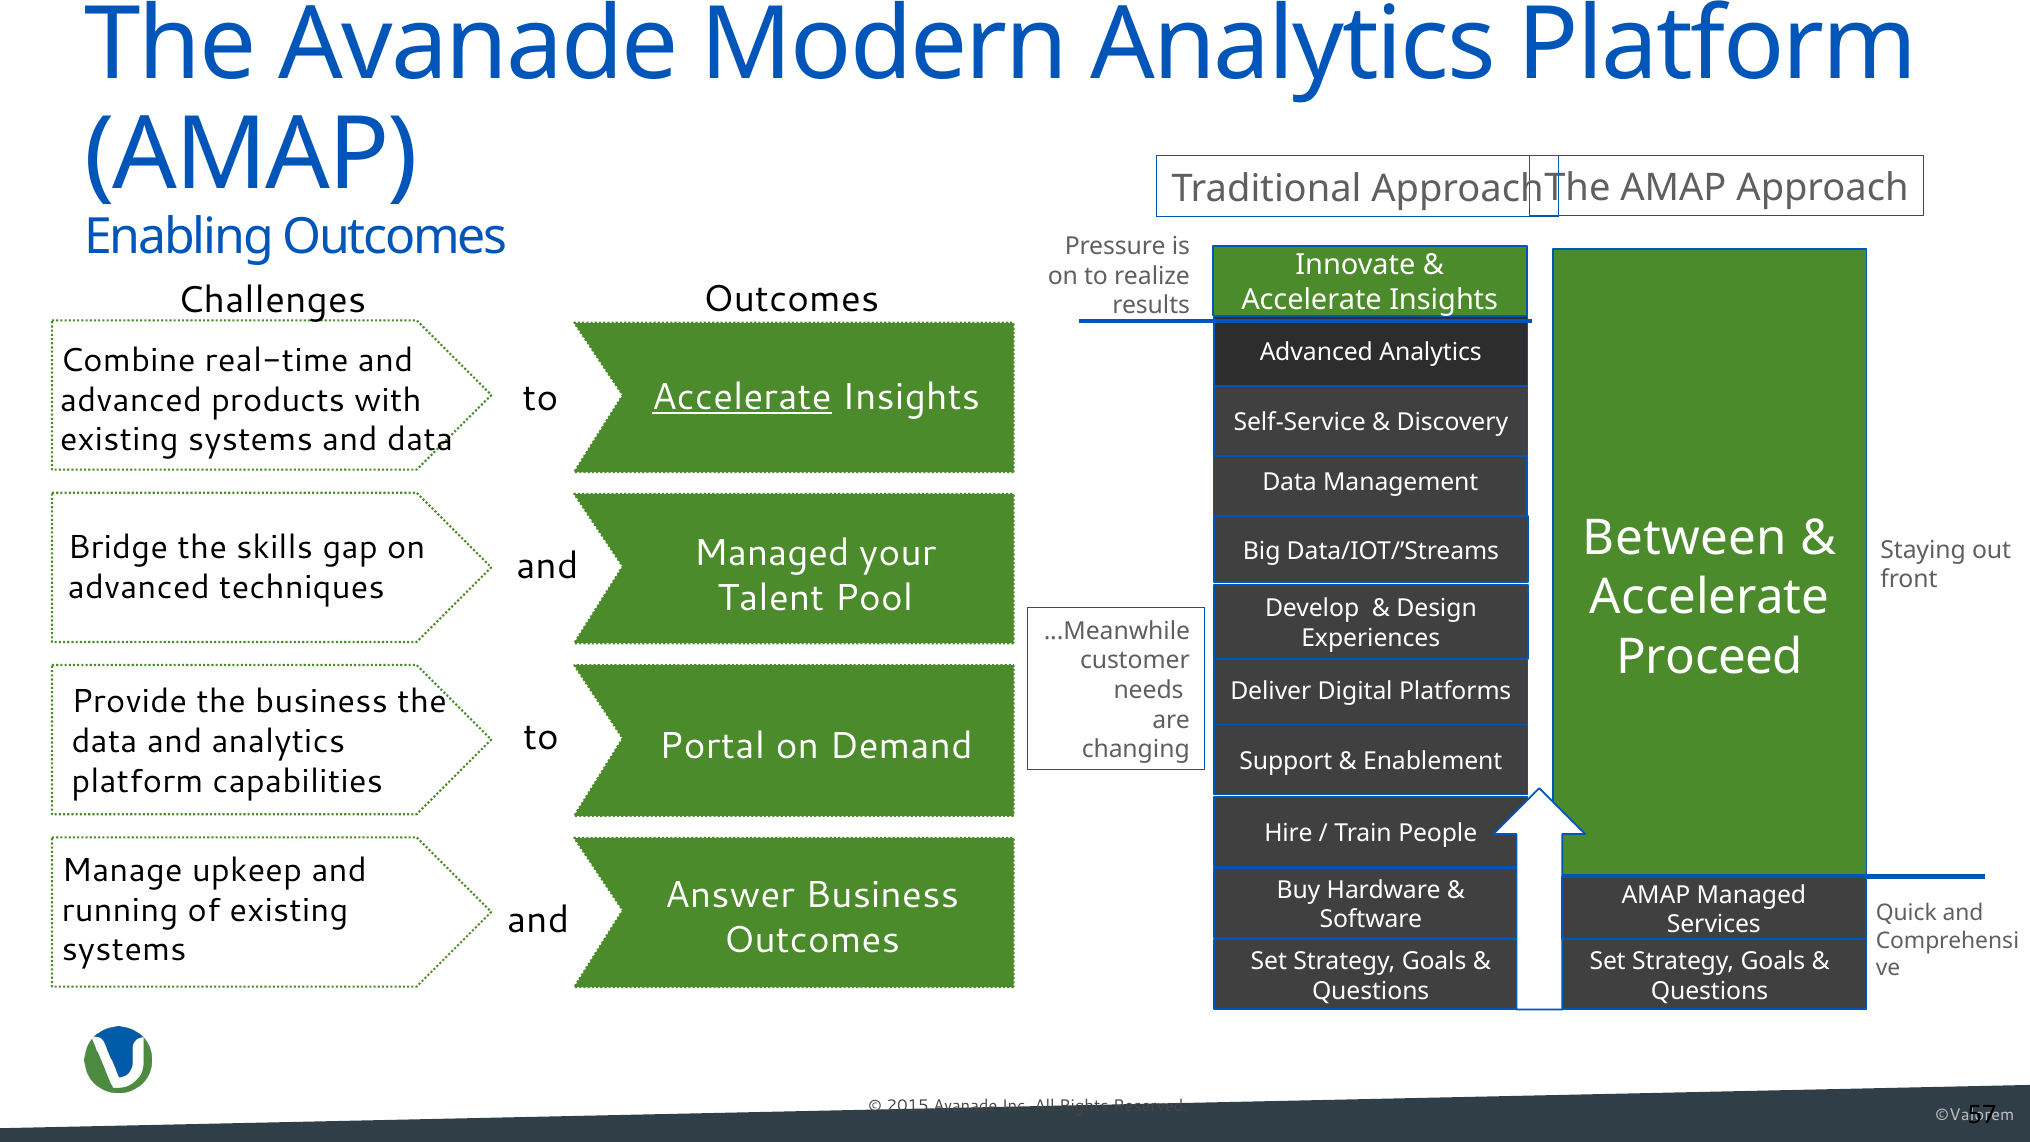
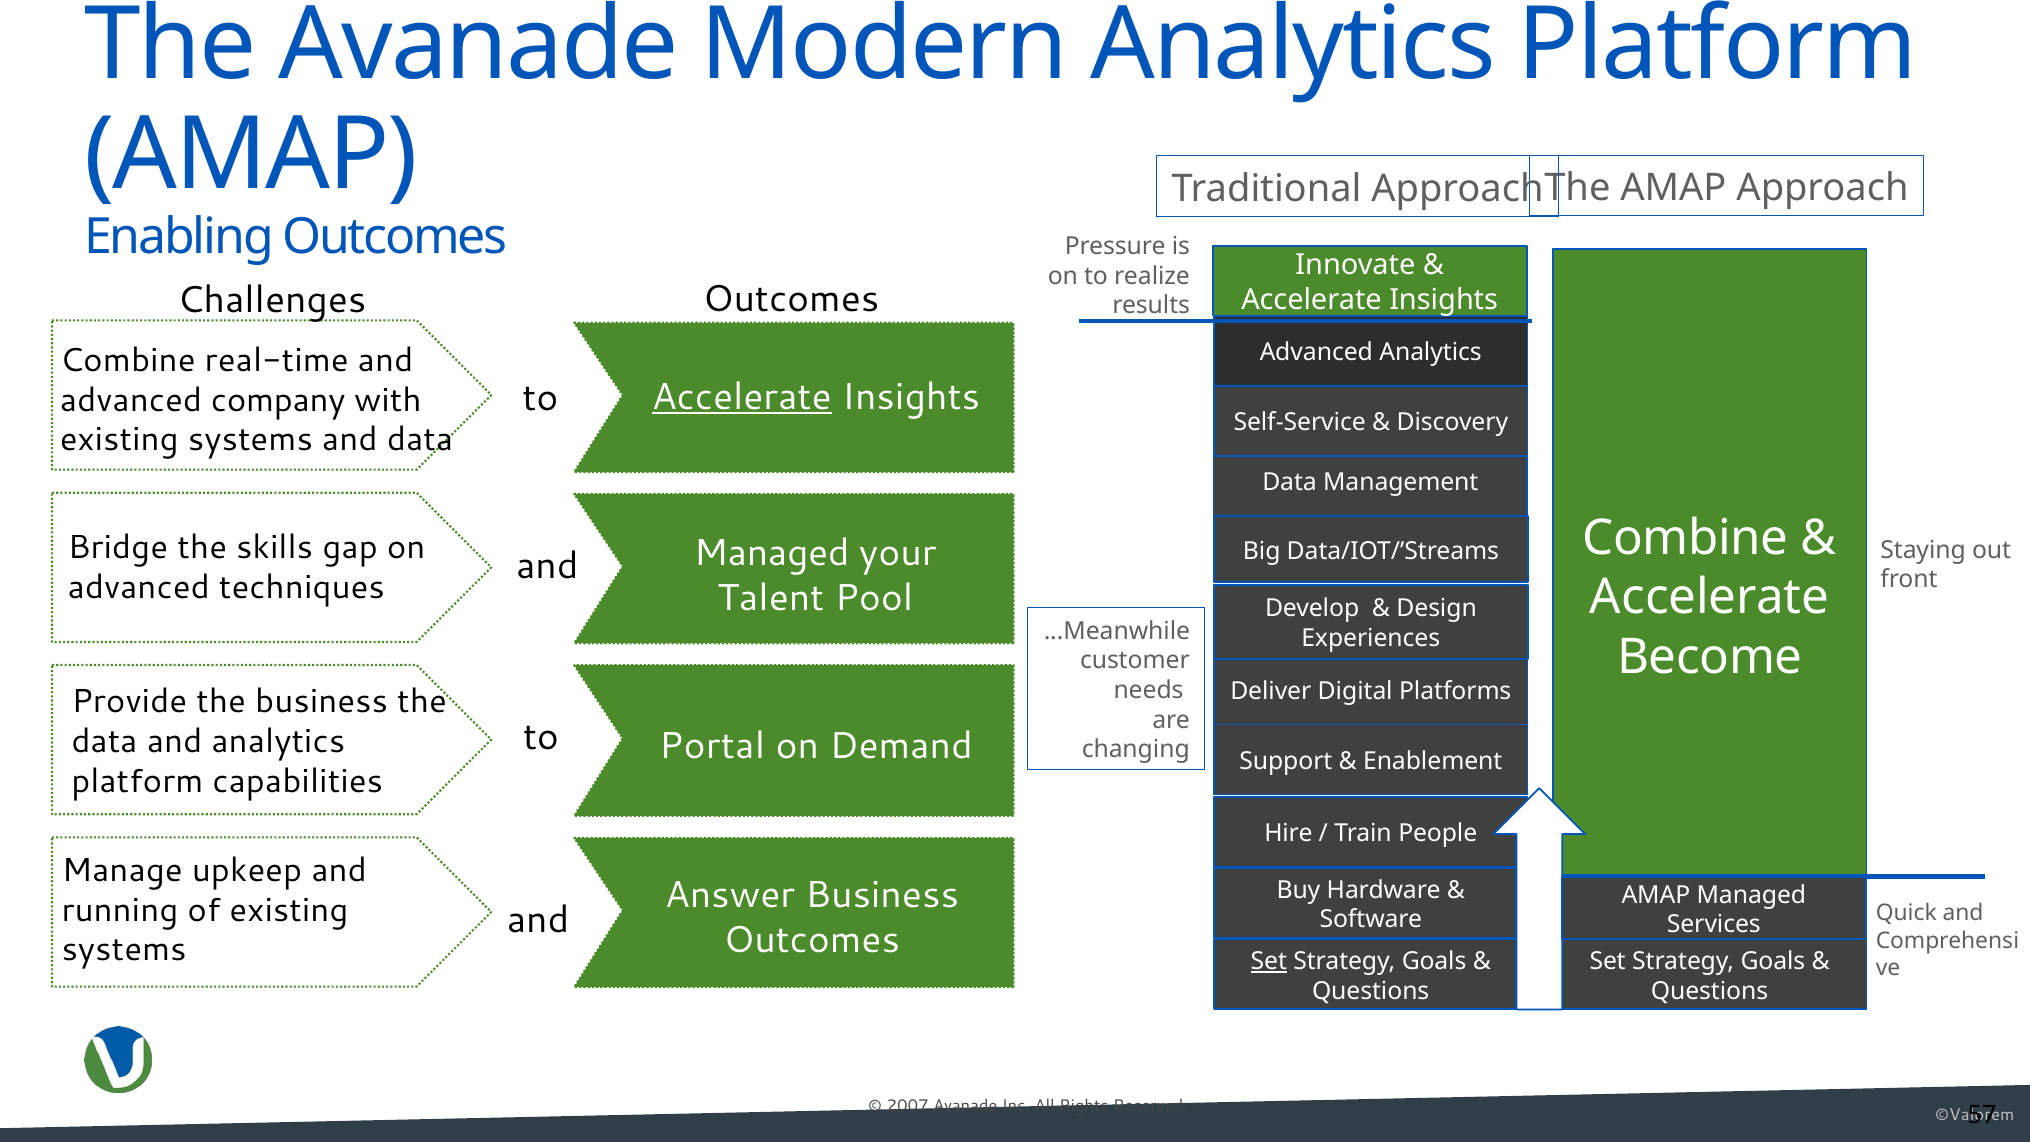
products: products -> company (278, 400)
Between: Between -> Combine (1685, 538)
Proceed: Proceed -> Become (1710, 657)
Set underline: none -> present (1269, 961)
2015: 2015 -> 2007 (908, 1106)
